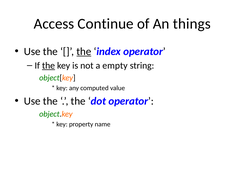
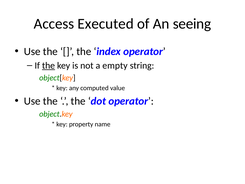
Continue: Continue -> Executed (106, 24)
things: things -> seeing (192, 24)
the underline: present -> none (84, 51)
